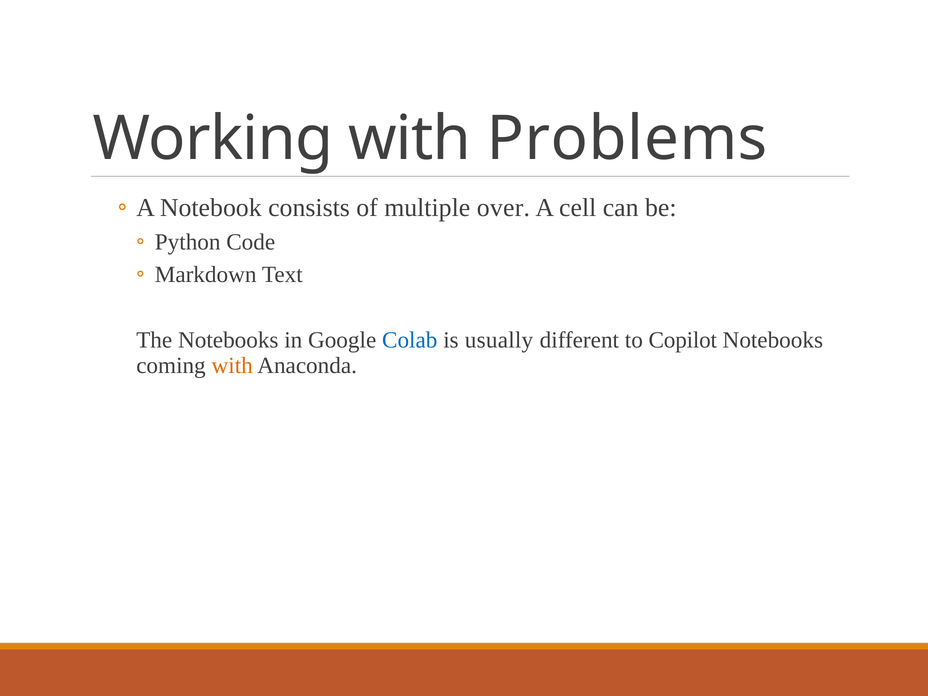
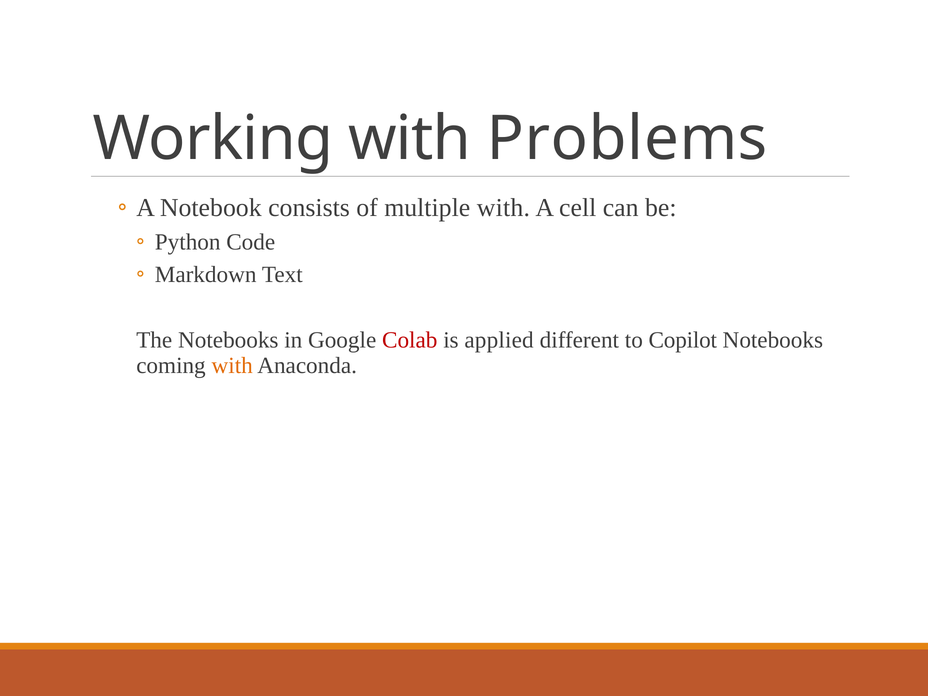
multiple over: over -> with (503, 208)
Colab colour: blue -> red (410, 340)
usually: usually -> applied (499, 340)
